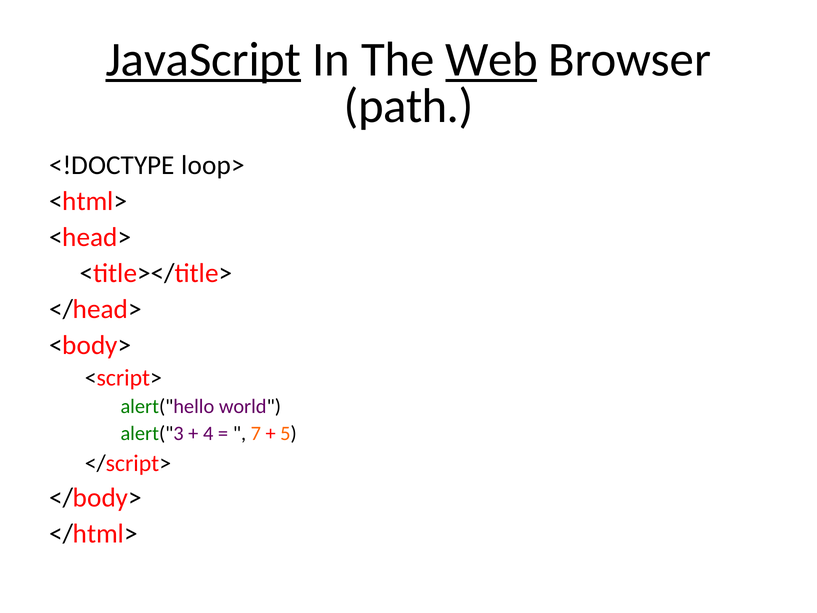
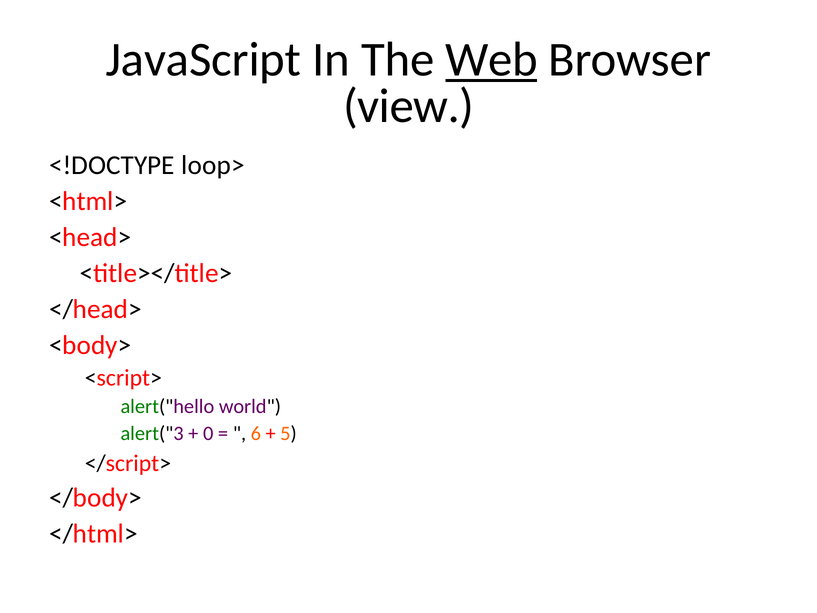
JavaScript underline: present -> none (203, 59)
path: path -> view (409, 106)
4: 4 -> 0 (208, 433)
7: 7 -> 6 (256, 433)
